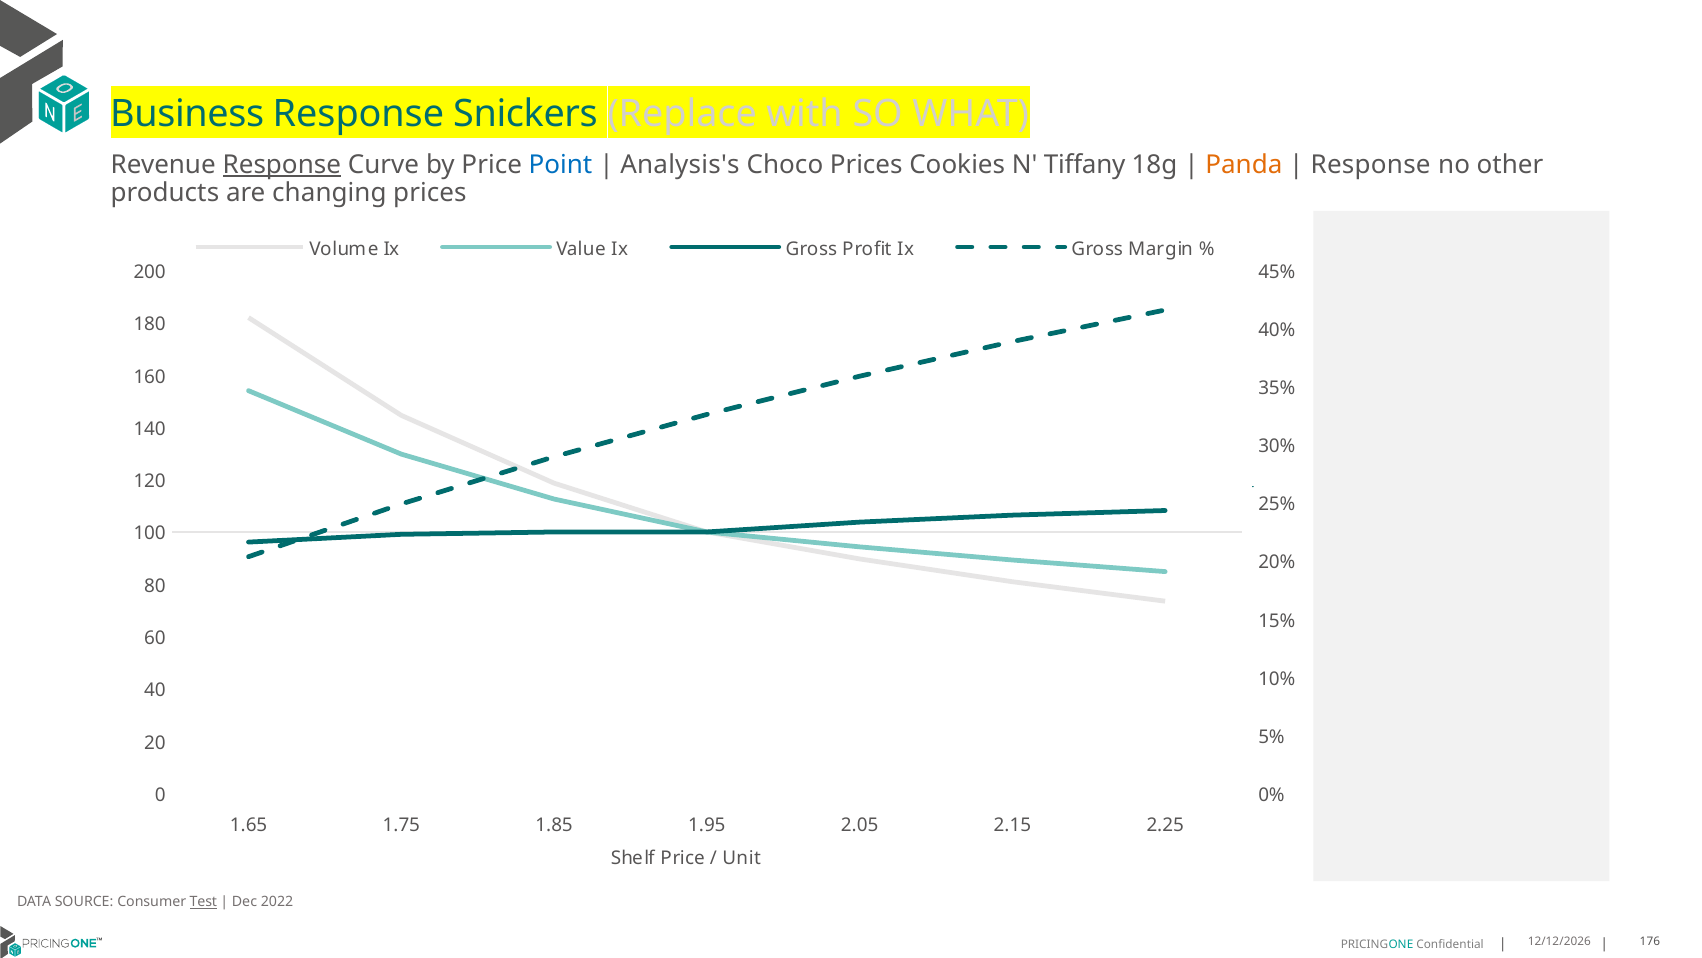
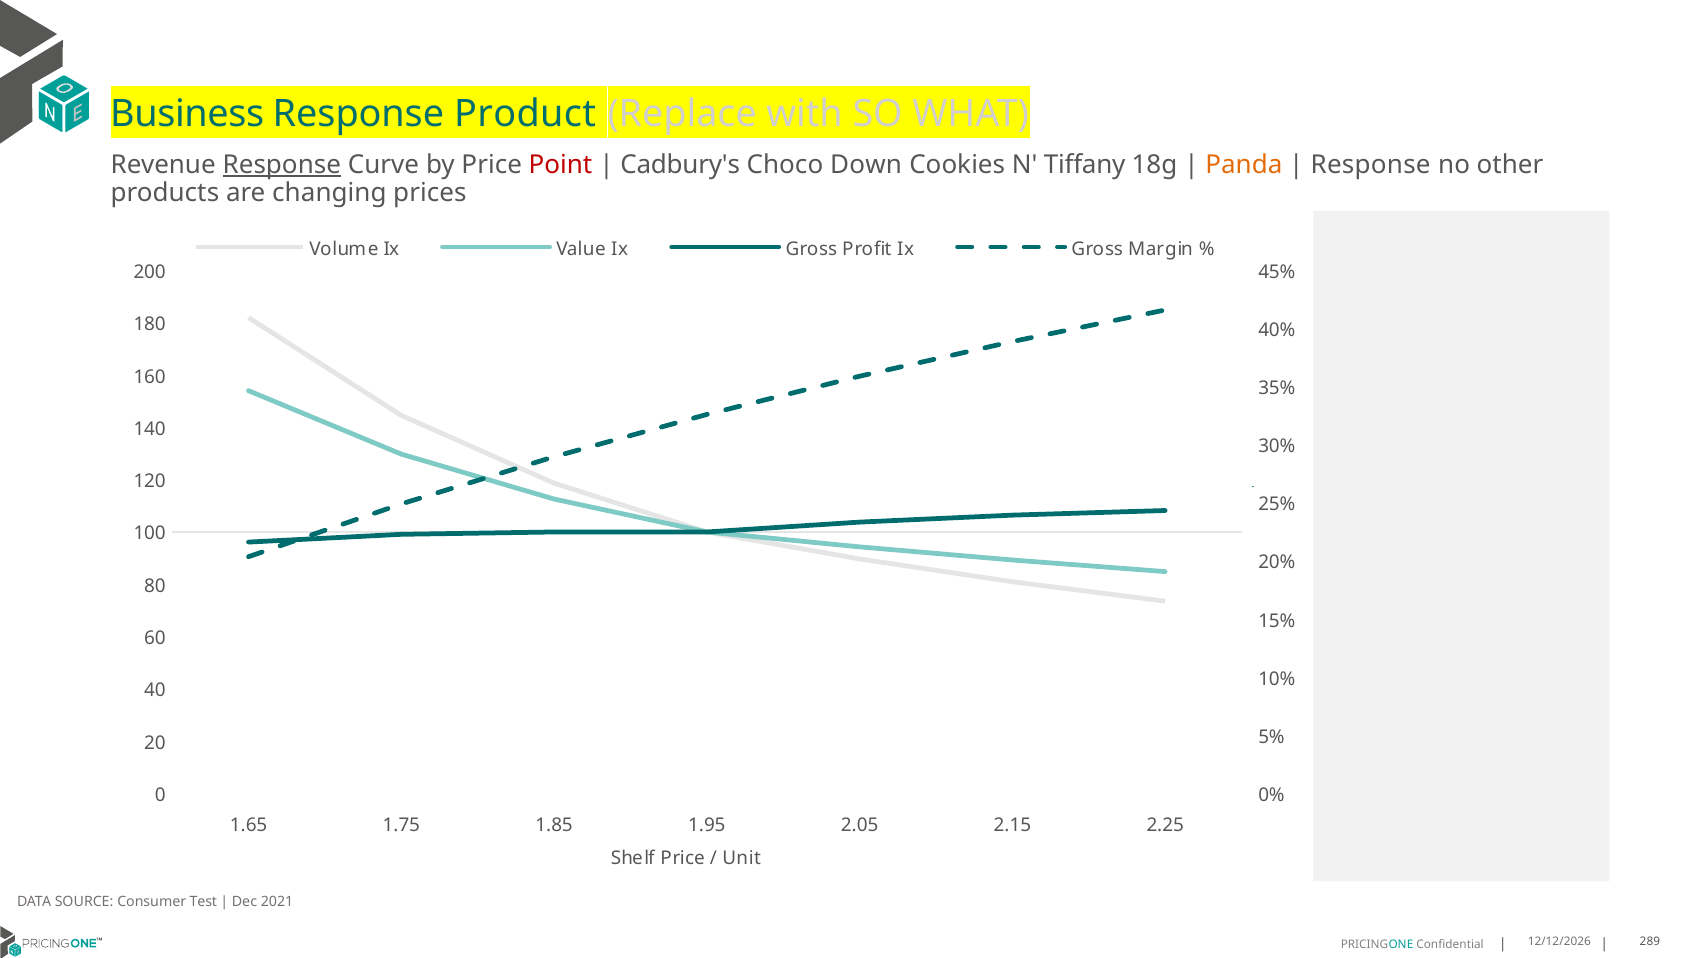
Snickers: Snickers -> Product (525, 114)
Point colour: blue -> red (561, 165)
Analysis's: Analysis's -> Cadbury's (680, 165)
Choco Prices: Prices -> Down (866, 165)
Test underline: present -> none (203, 902)
2022: 2022 -> 2021 (277, 902)
176: 176 -> 289 (1650, 941)
